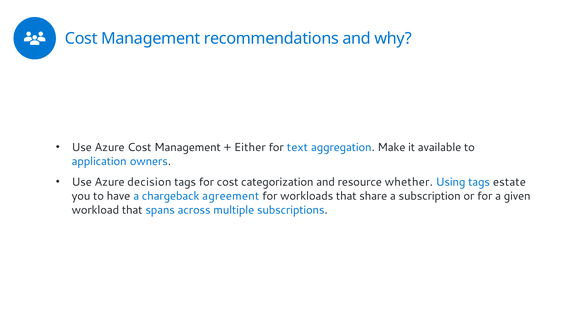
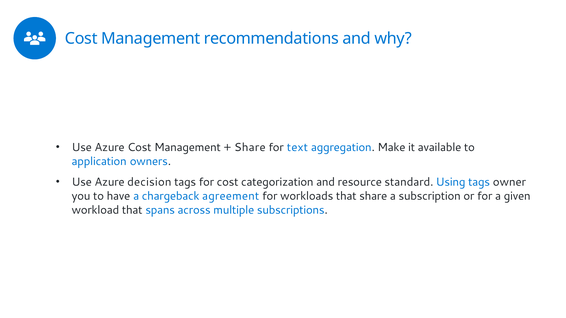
Either: Either -> Share (250, 148)
whether: whether -> standard (409, 182)
estate: estate -> owner (509, 182)
